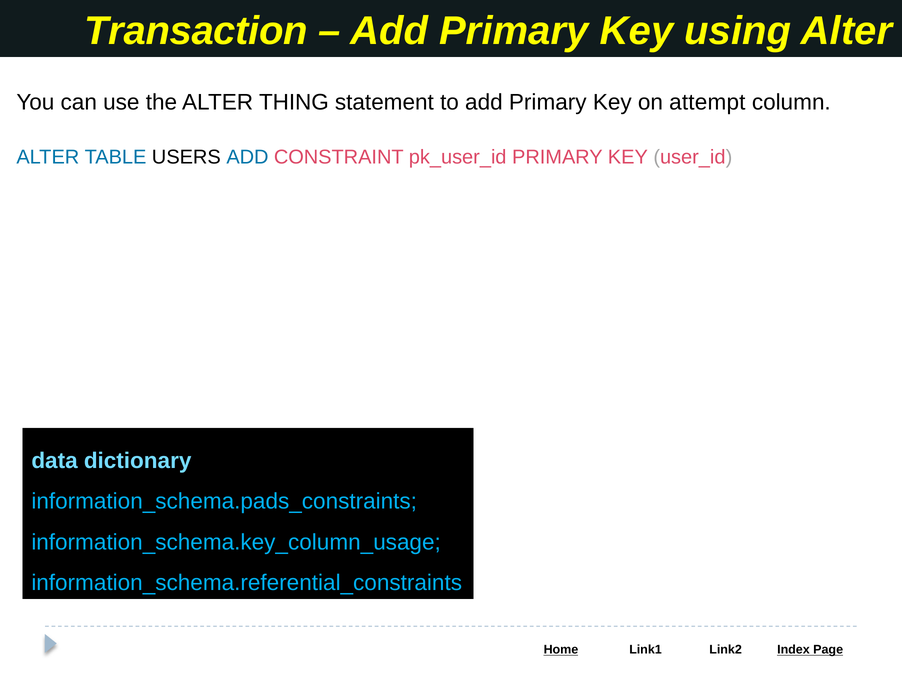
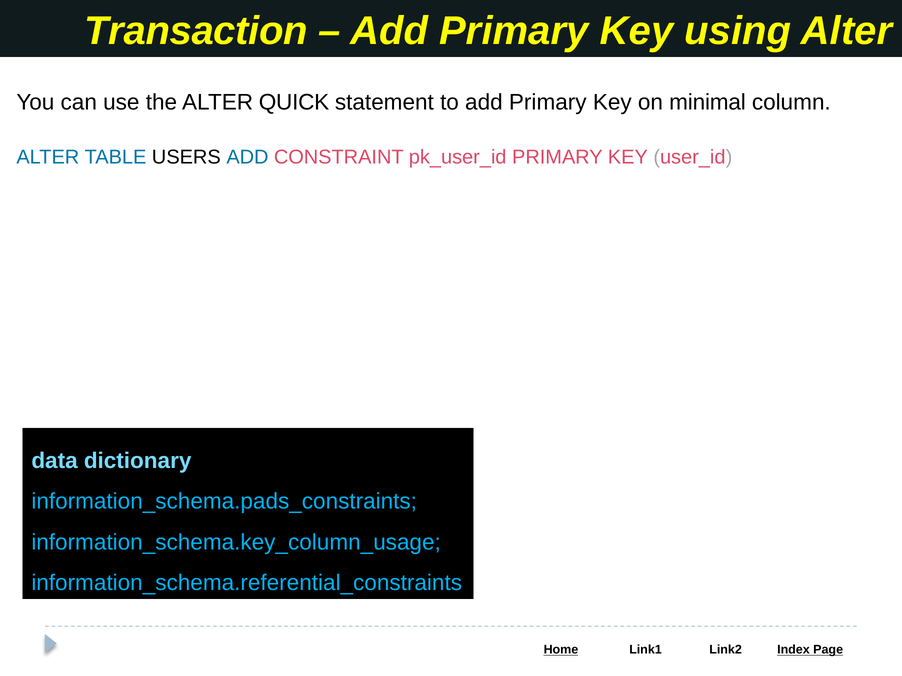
THING: THING -> QUICK (294, 102)
attempt: attempt -> minimal (708, 102)
